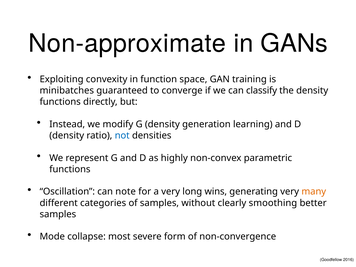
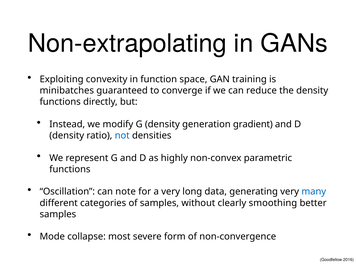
Non-approximate: Non-approximate -> Non-extrapolating (127, 43)
classify: classify -> reduce (262, 91)
learning: learning -> gradient (253, 124)
wins: wins -> data (216, 192)
many colour: orange -> blue (314, 192)
